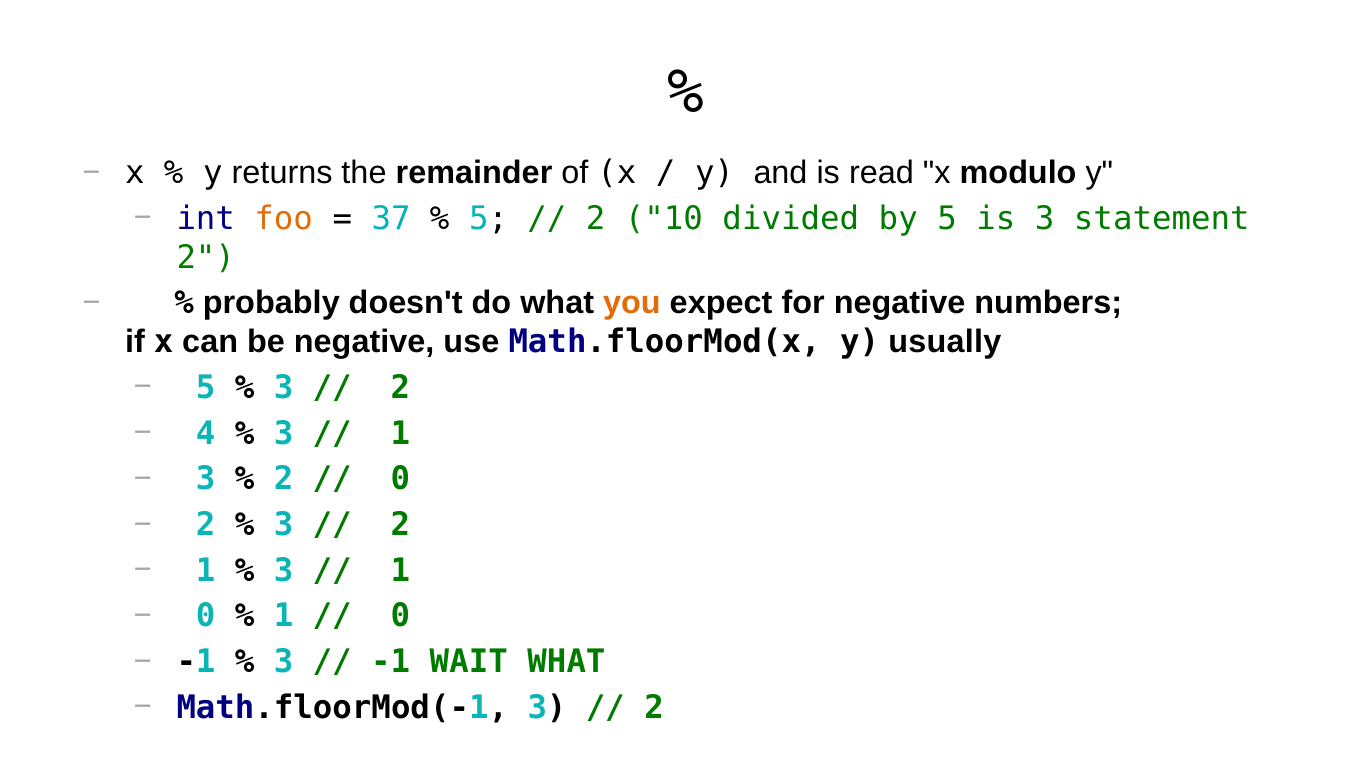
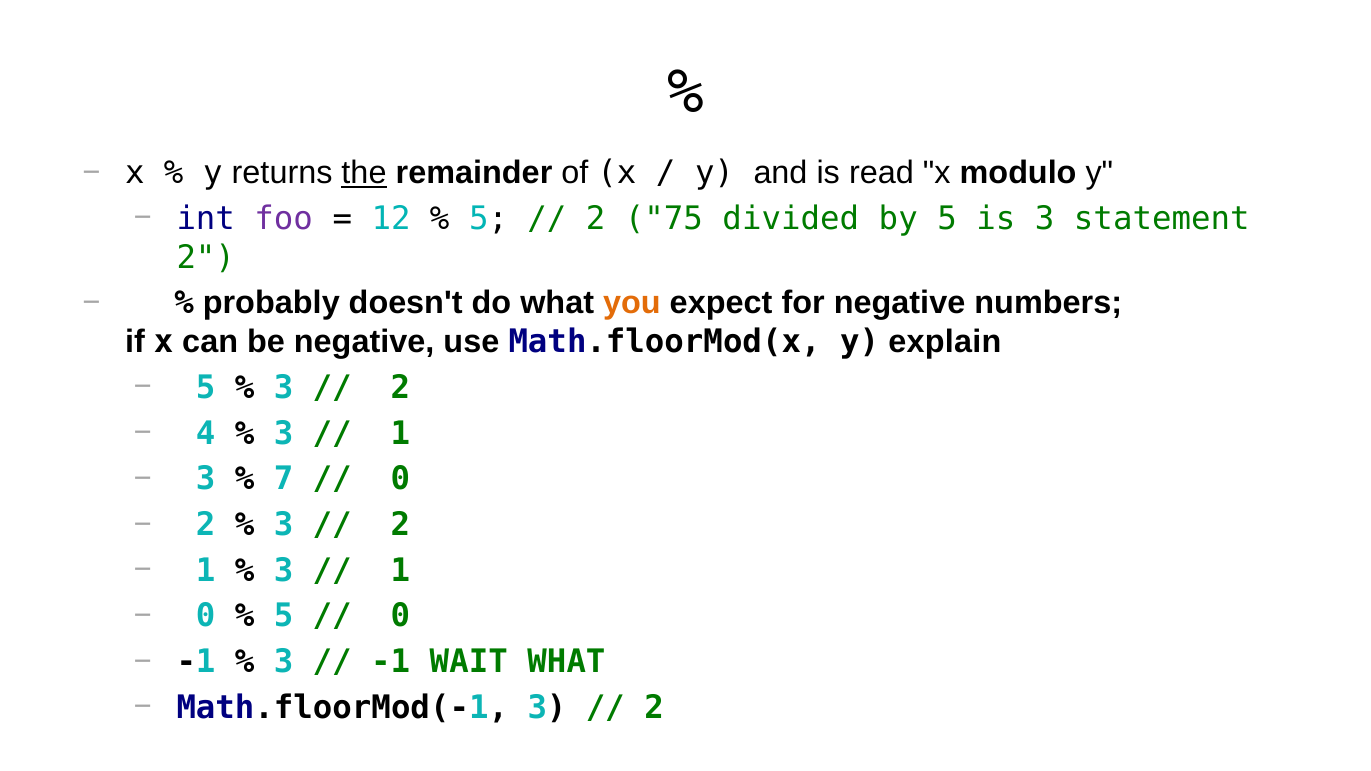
the underline: none -> present (364, 173)
foo colour: orange -> purple (284, 219)
37: 37 -> 12 (391, 219)
10: 10 -> 75 (664, 219)
usually: usually -> explain (945, 342)
2: 2 -> 7 (284, 479)
1: 1 -> 5 (284, 616)
